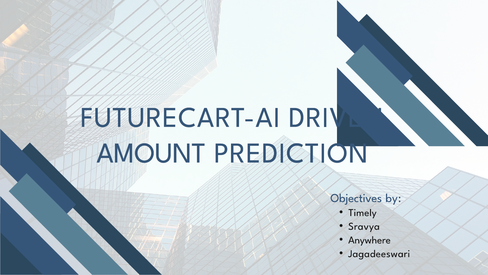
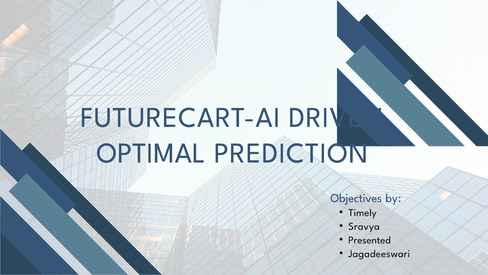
AMOUNT: AMOUNT -> OPTIMAL (151, 153)
Anywhere: Anywhere -> Presented (369, 240)
